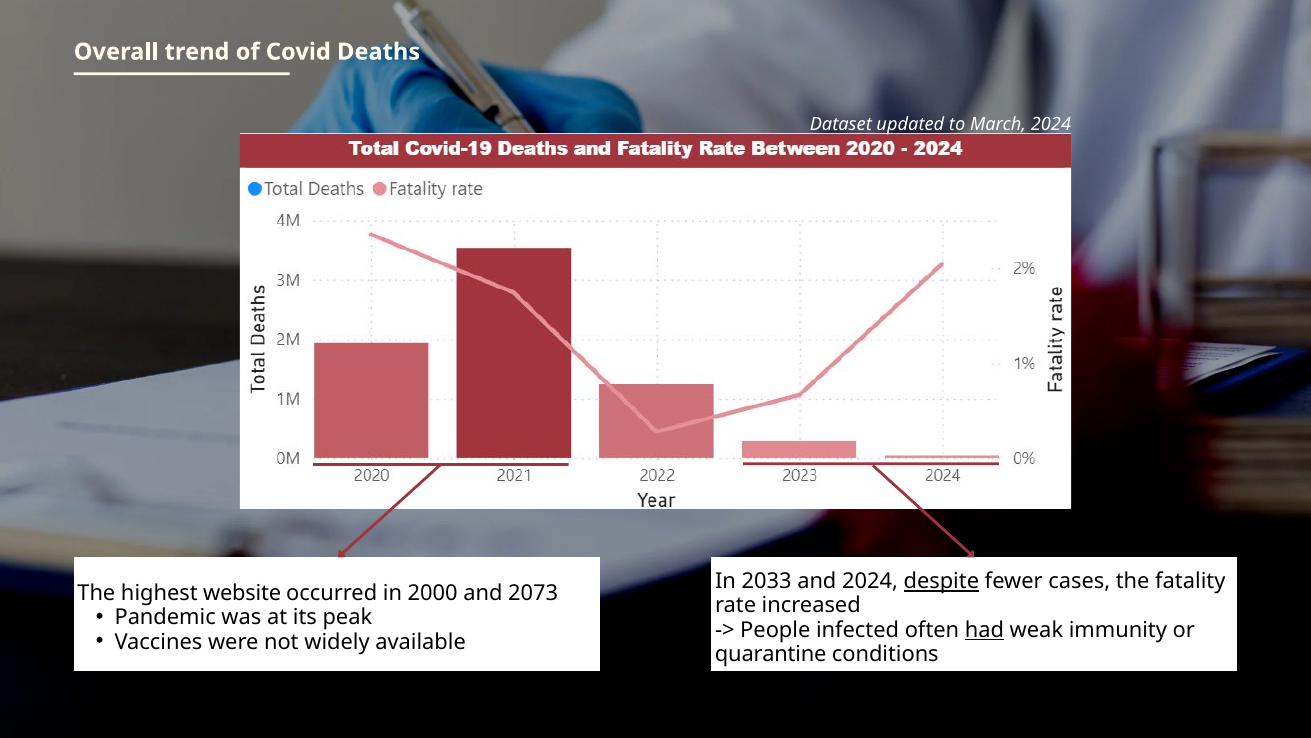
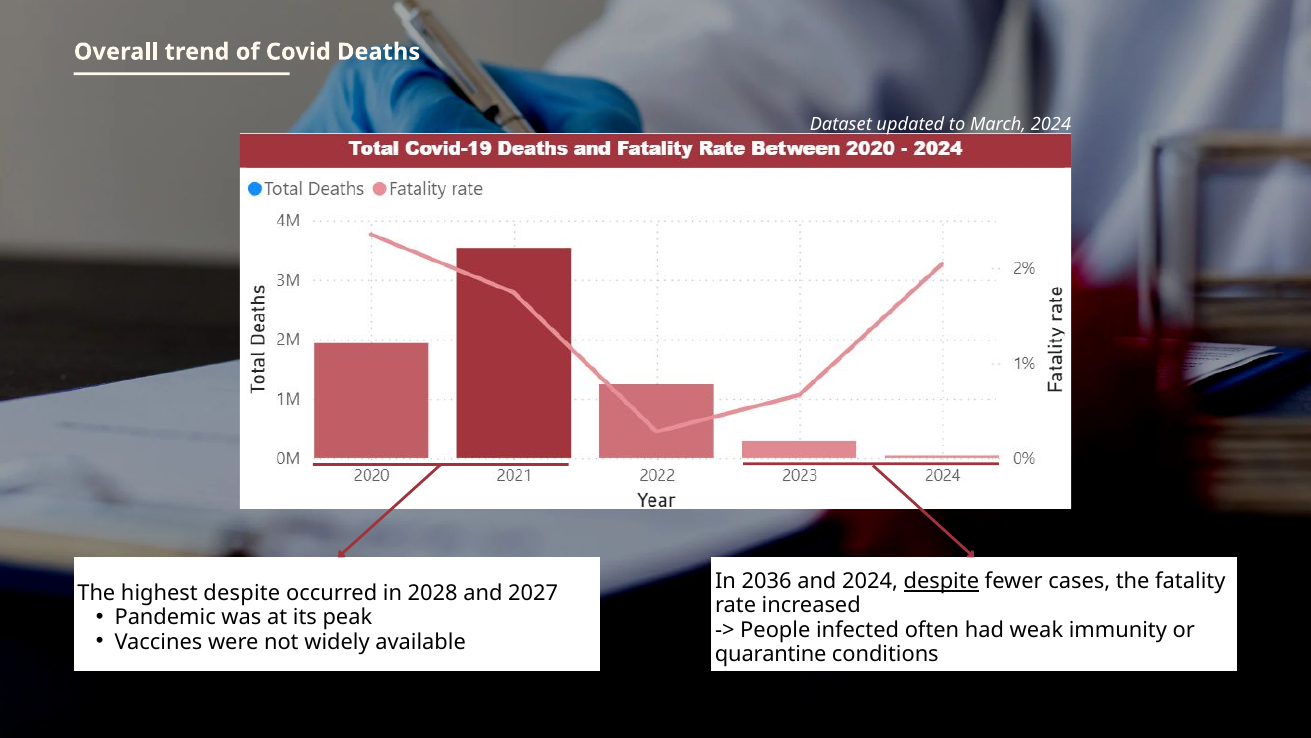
2033: 2033 -> 2036 (767, 581)
highest website: website -> despite (242, 593)
2000: 2000 -> 2028 (433, 593)
2073: 2073 -> 2027 (533, 593)
had underline: present -> none (985, 629)
